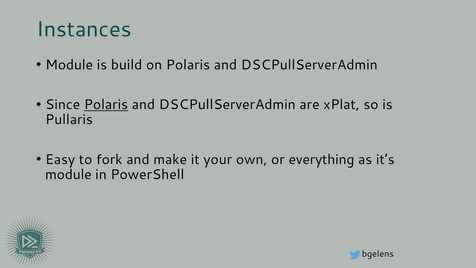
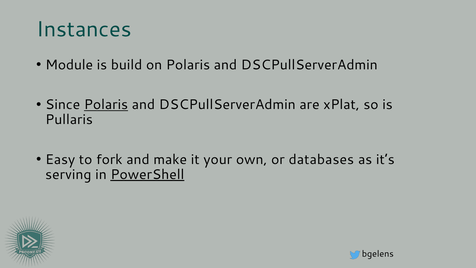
everything: everything -> databases (321, 159)
module: module -> serving (68, 174)
PowerShell underline: none -> present (147, 174)
